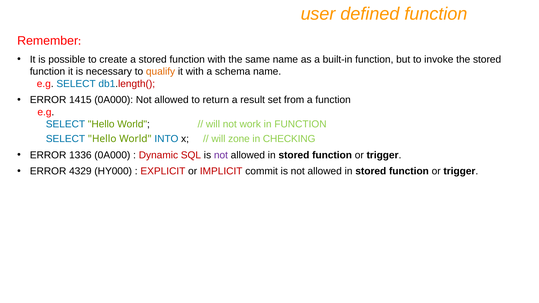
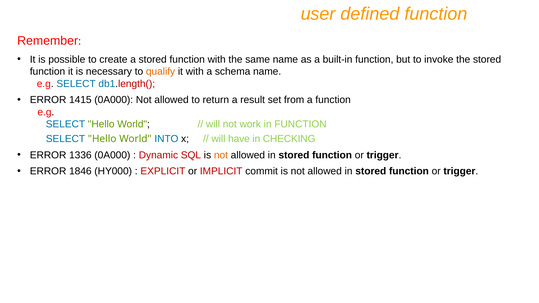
zone: zone -> have (239, 139)
not colour: purple -> orange (221, 155)
4329: 4329 -> 1846 (80, 171)
